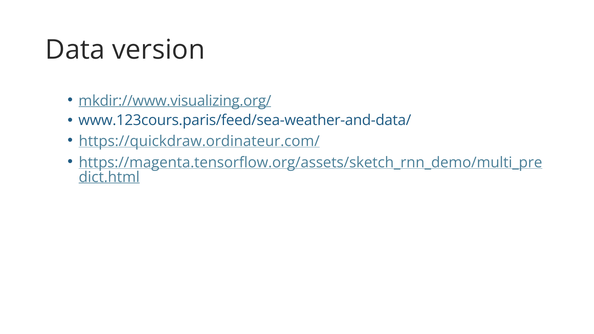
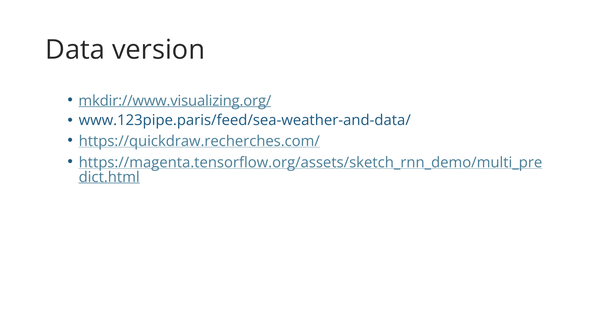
www.123cours.paris/feed/sea-weather-and-data/: www.123cours.paris/feed/sea-weather-and-data/ -> www.123pipe.paris/feed/sea-weather-and-data/ (245, 120)
https://quickdraw.ordinateur.com/: https://quickdraw.ordinateur.com/ -> https://quickdraw.recherches.com/ (199, 141)
